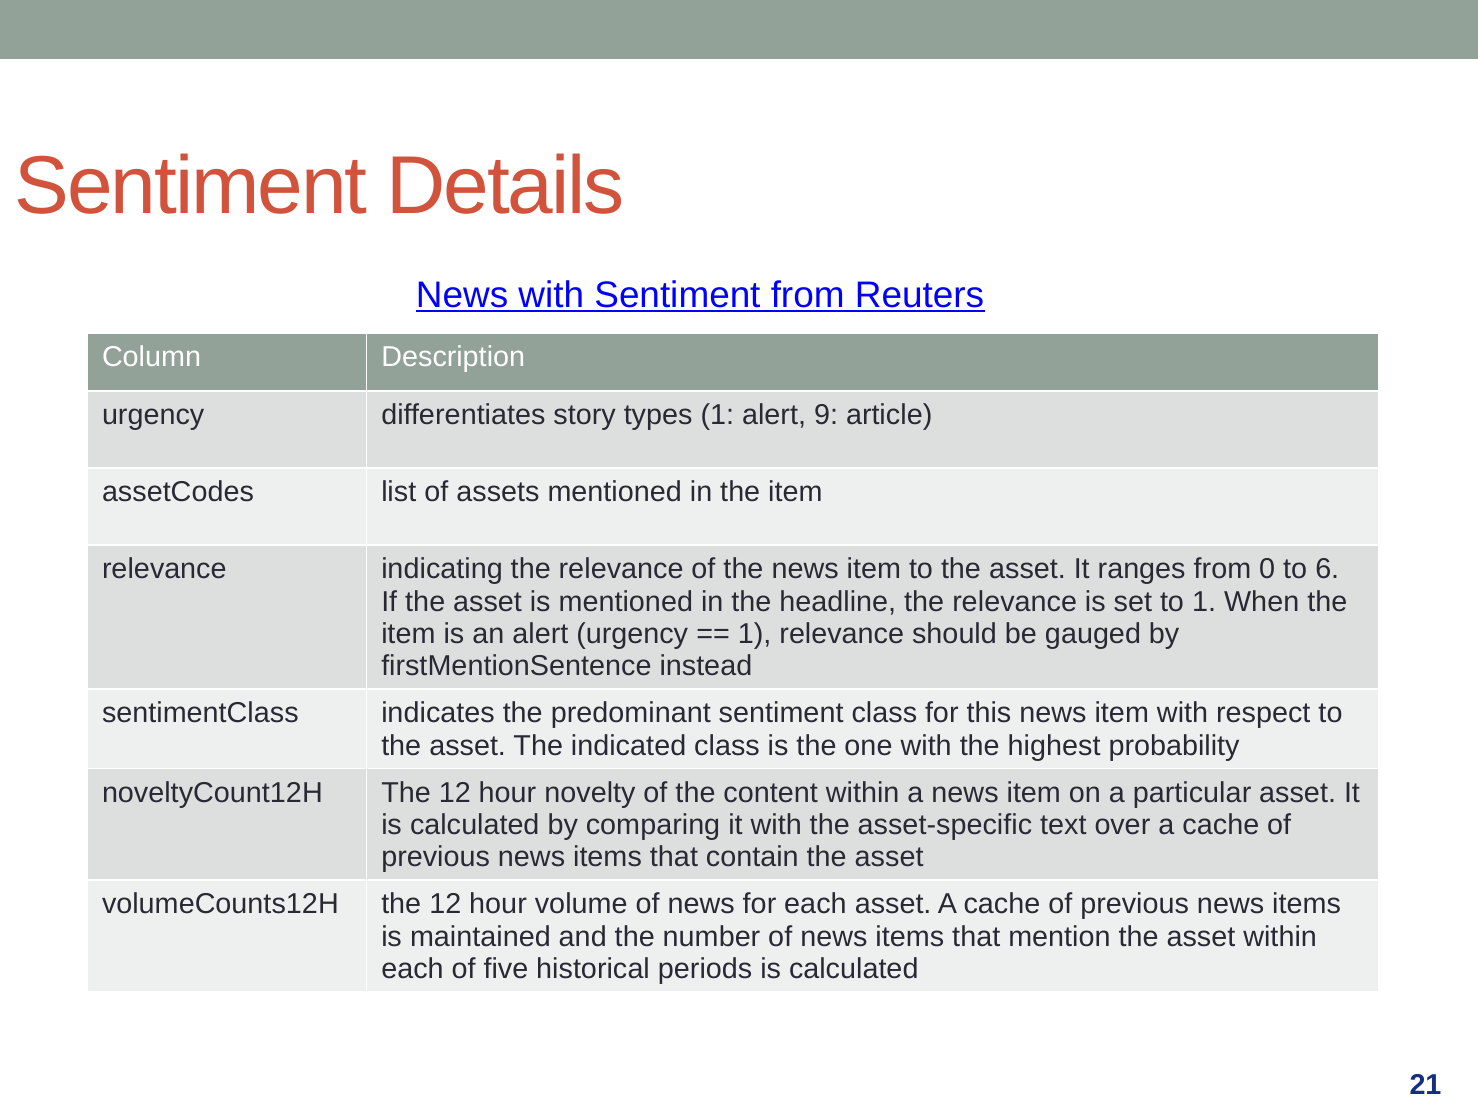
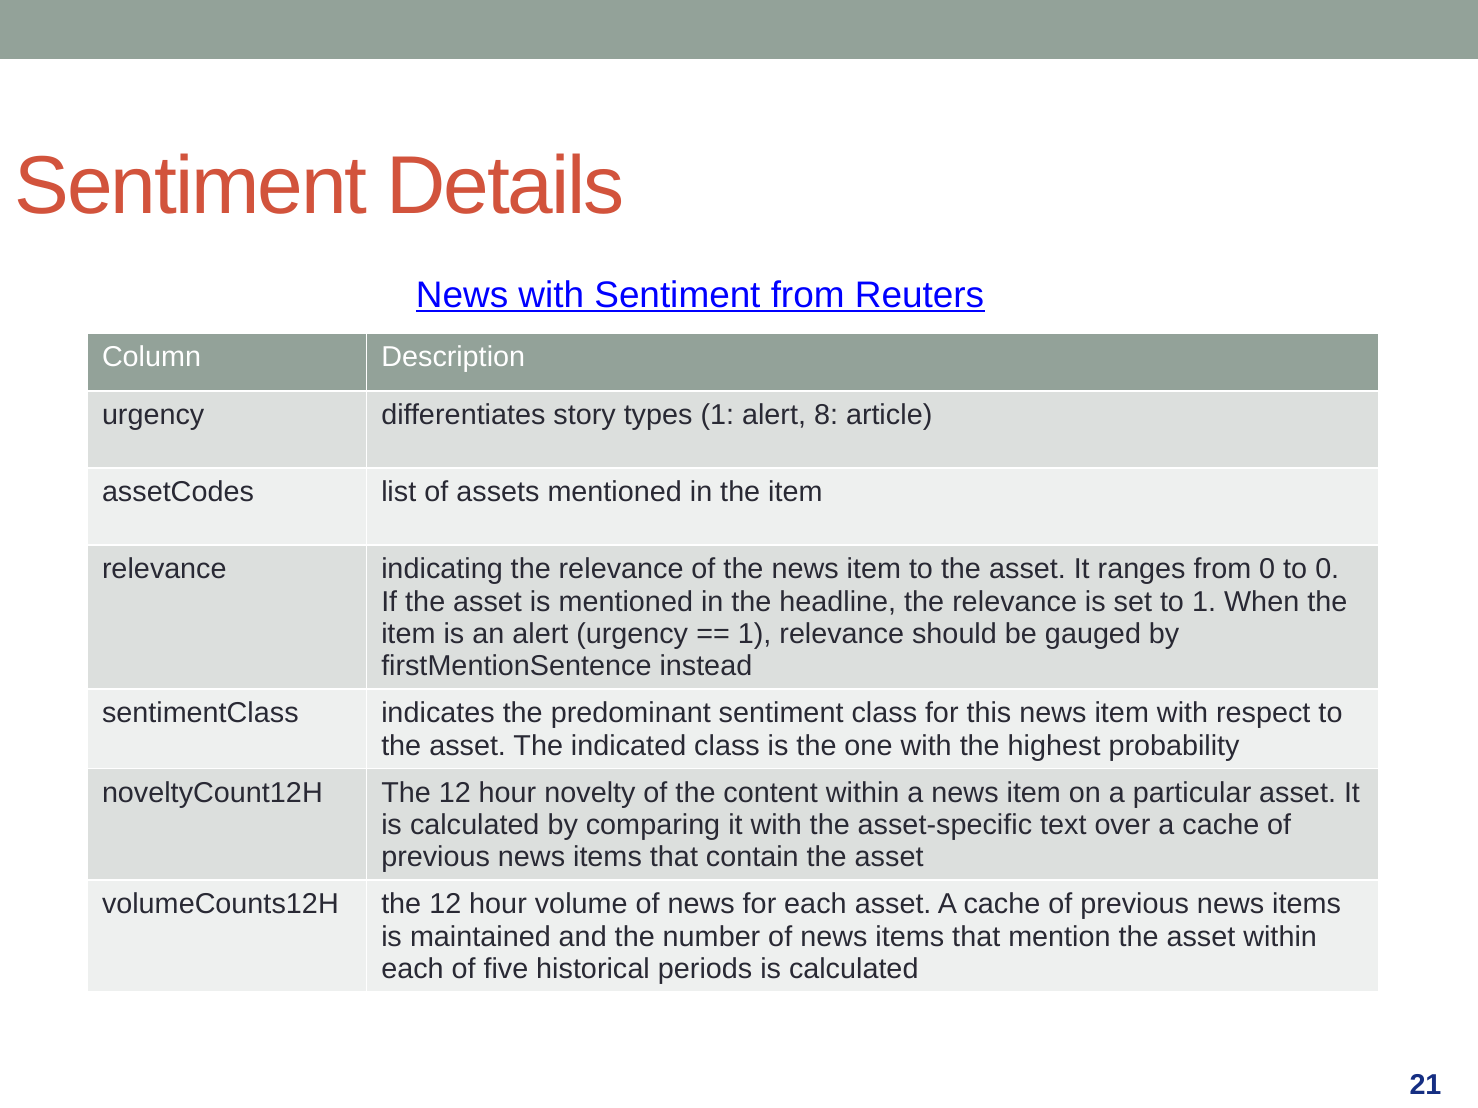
9: 9 -> 8 (826, 415)
to 6: 6 -> 0 (1327, 570)
